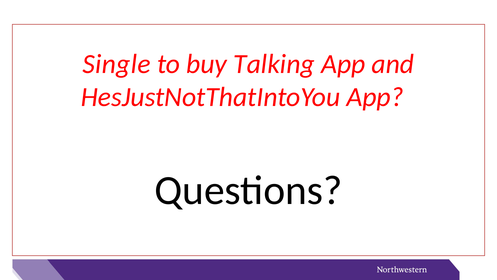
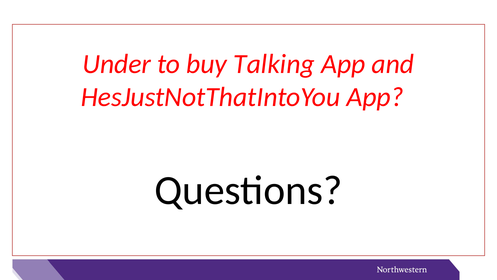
Single: Single -> Under (117, 64)
